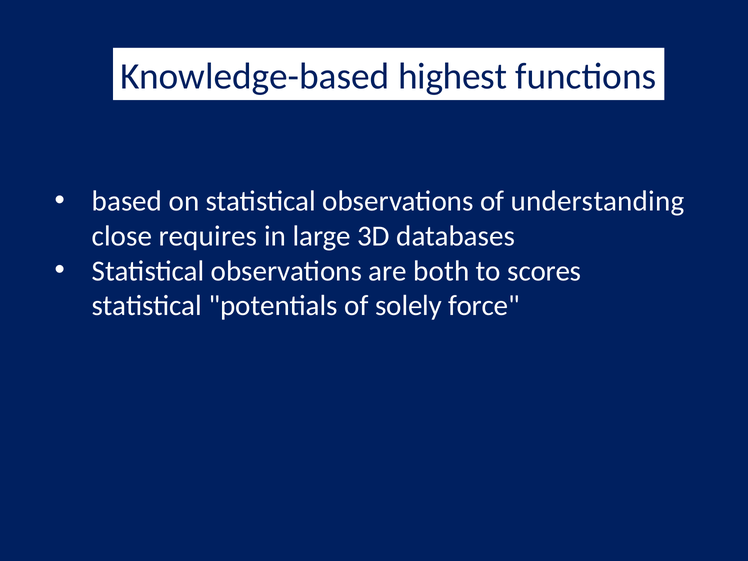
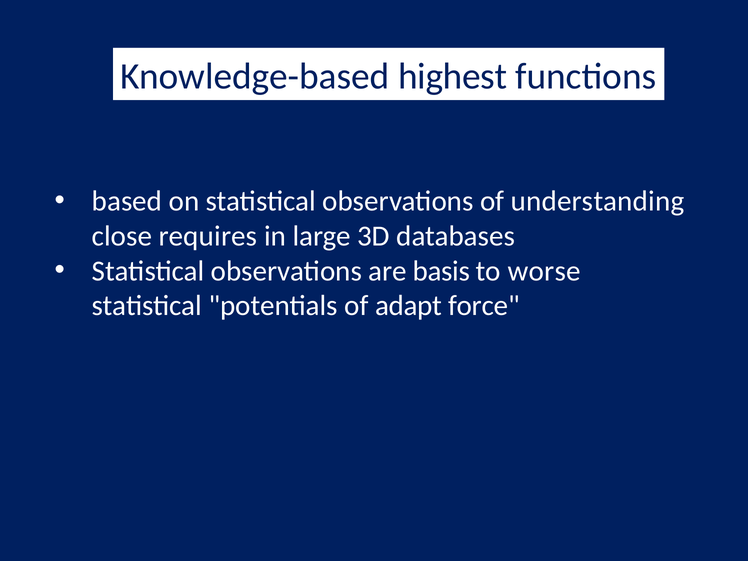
both: both -> basis (441, 271)
scores: scores -> worse (544, 271)
solely: solely -> adapt (409, 306)
